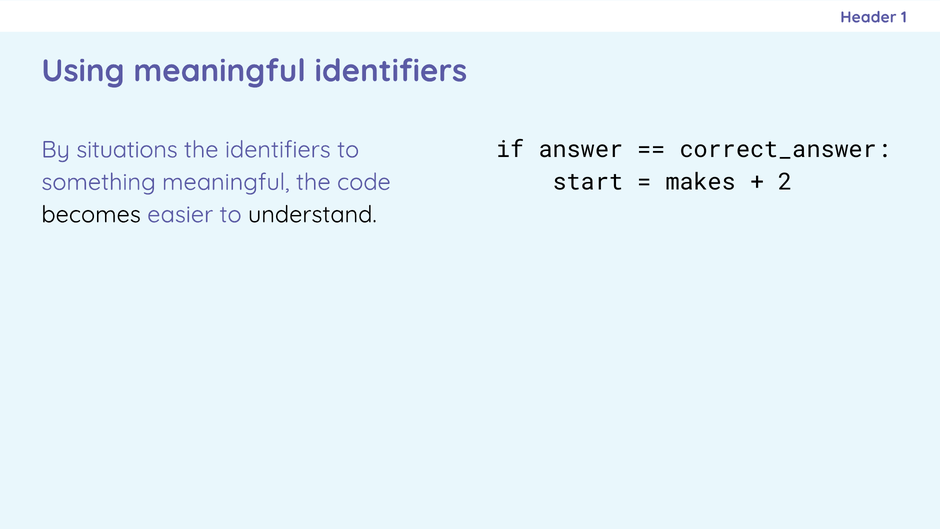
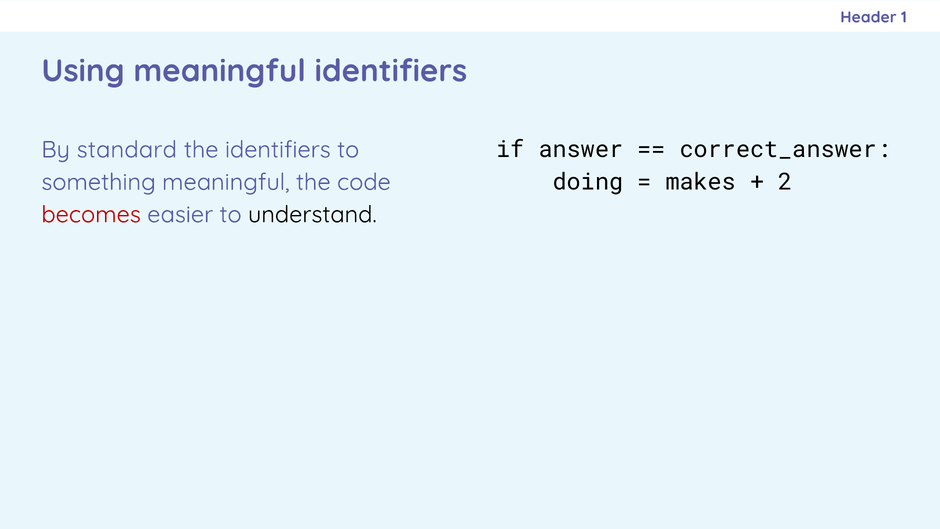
situations: situations -> standard (127, 150)
start: start -> doing (588, 182)
becomes colour: black -> red (91, 214)
